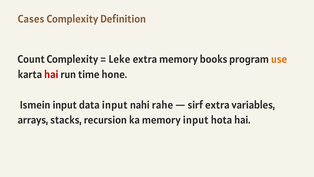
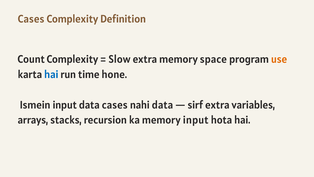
Leke: Leke -> Slow (119, 59)
books: books -> space (213, 59)
hai colour: red -> blue (51, 74)
data input: input -> cases (115, 105)
nahi rahe: rahe -> data (162, 105)
